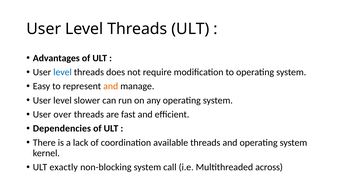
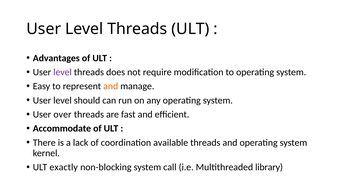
level colour: blue -> purple (63, 72)
slower: slower -> should (87, 101)
Dependencies: Dependencies -> Accommodate (62, 129)
across: across -> library (269, 168)
